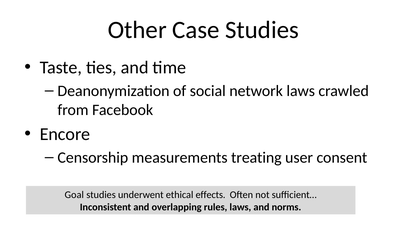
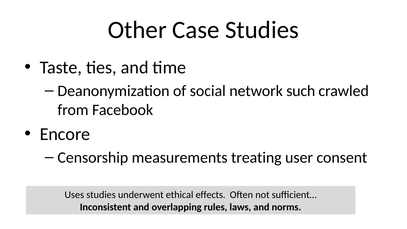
network laws: laws -> such (301, 91)
Goal: Goal -> Uses (74, 195)
